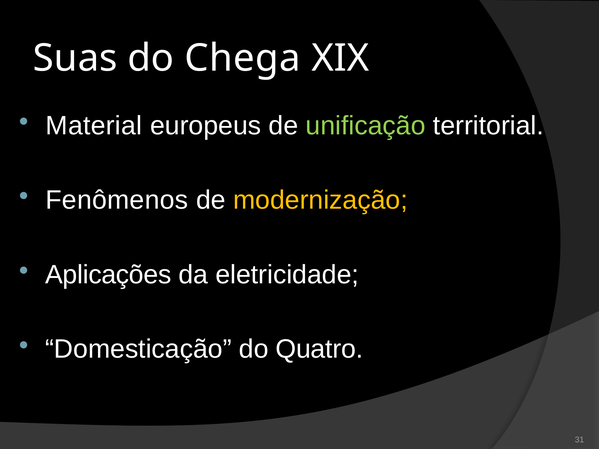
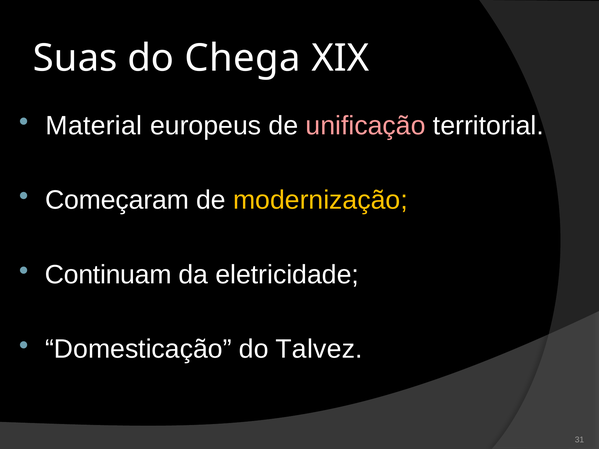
unificação colour: light green -> pink (366, 126)
Fenômenos: Fenômenos -> Começaram (117, 200)
Aplicações: Aplicações -> Continuam (108, 275)
Quatro: Quatro -> Talvez (319, 349)
